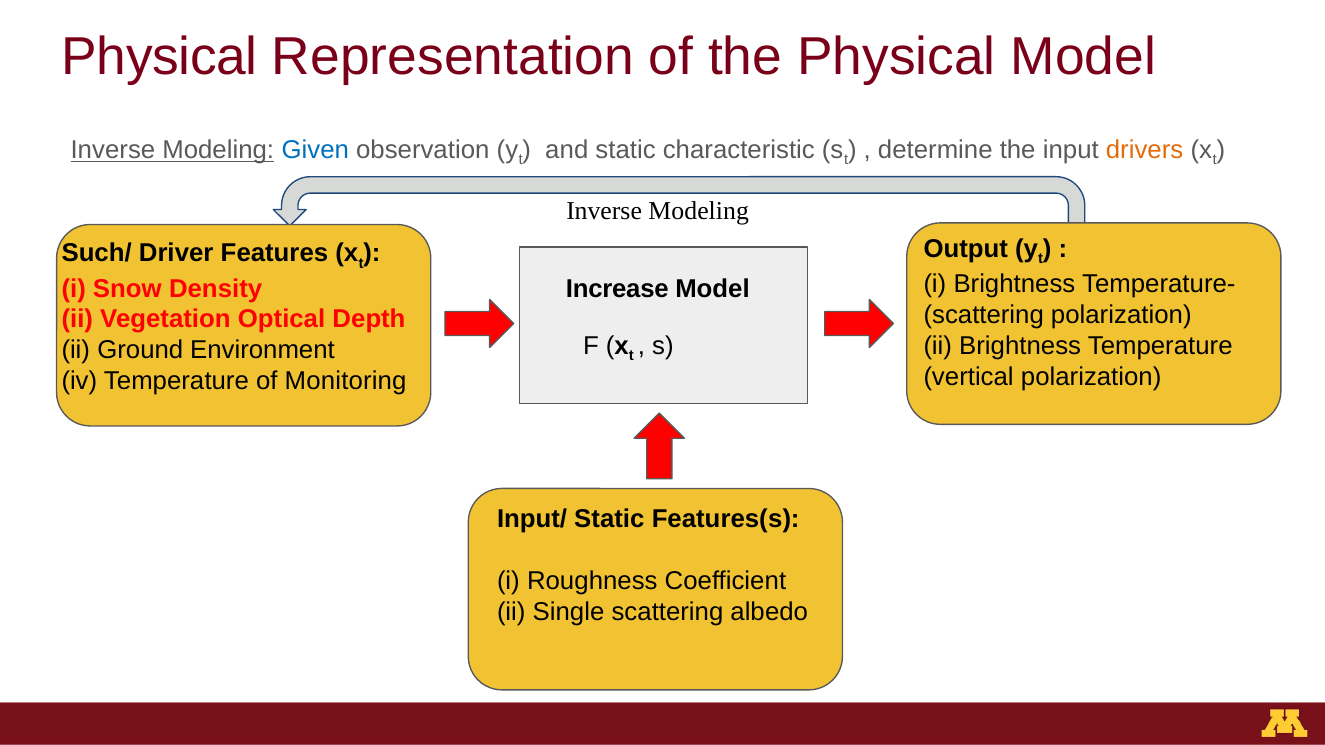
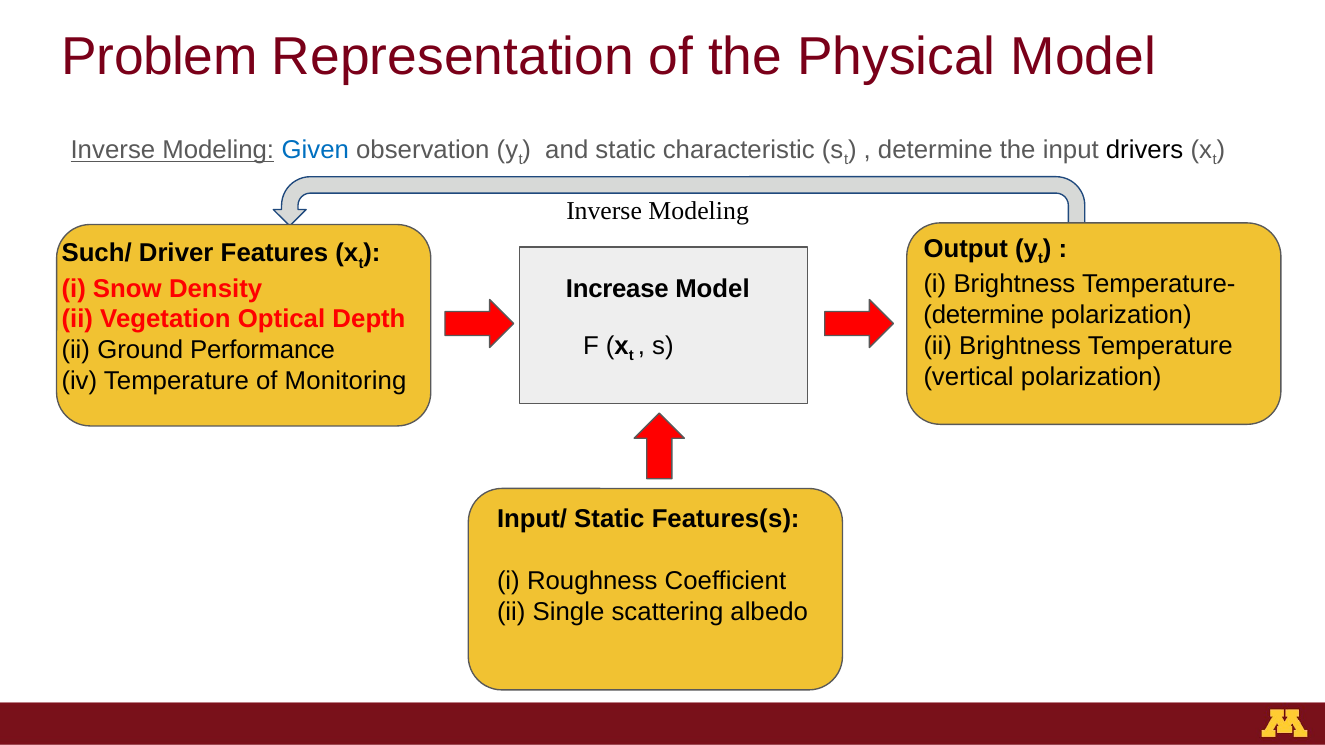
Physical: Physical -> Problem (160, 57)
drivers colour: orange -> black (1145, 150)
scattering: scattering -> determine (984, 315)
Environment: Environment -> Performance (263, 351)
